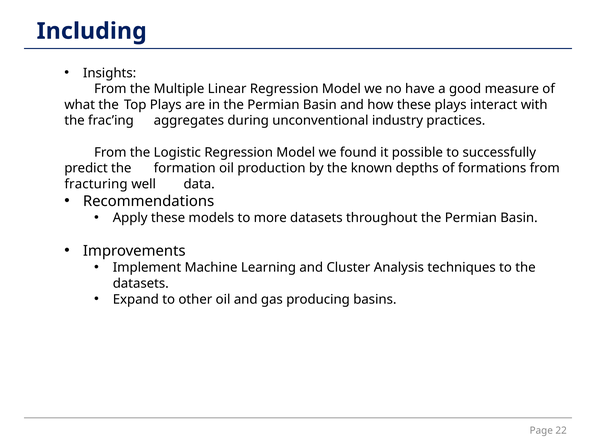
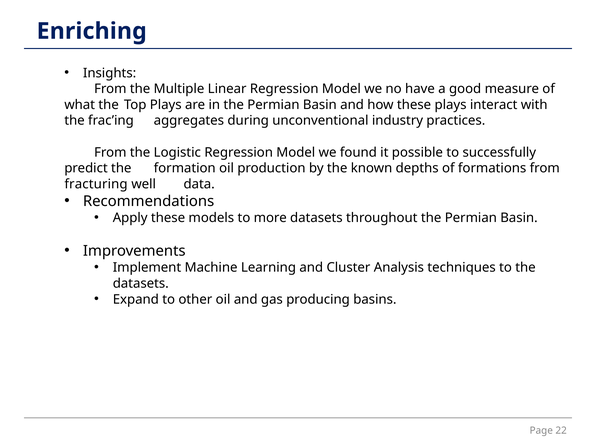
Including: Including -> Enriching (92, 31)
